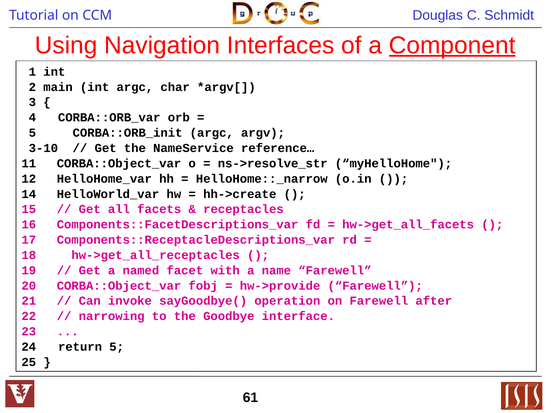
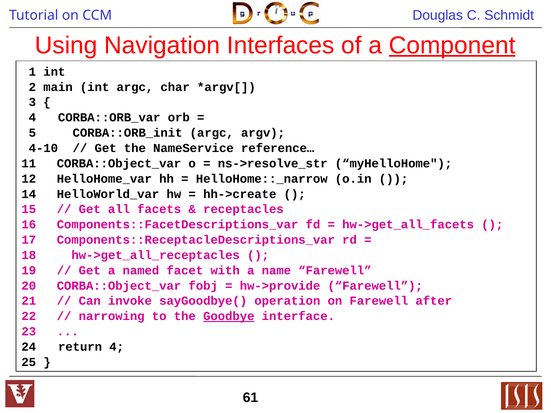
3-10: 3-10 -> 4-10 (43, 148)
Goodbye underline: none -> present (229, 316)
return 5: 5 -> 4 (117, 347)
